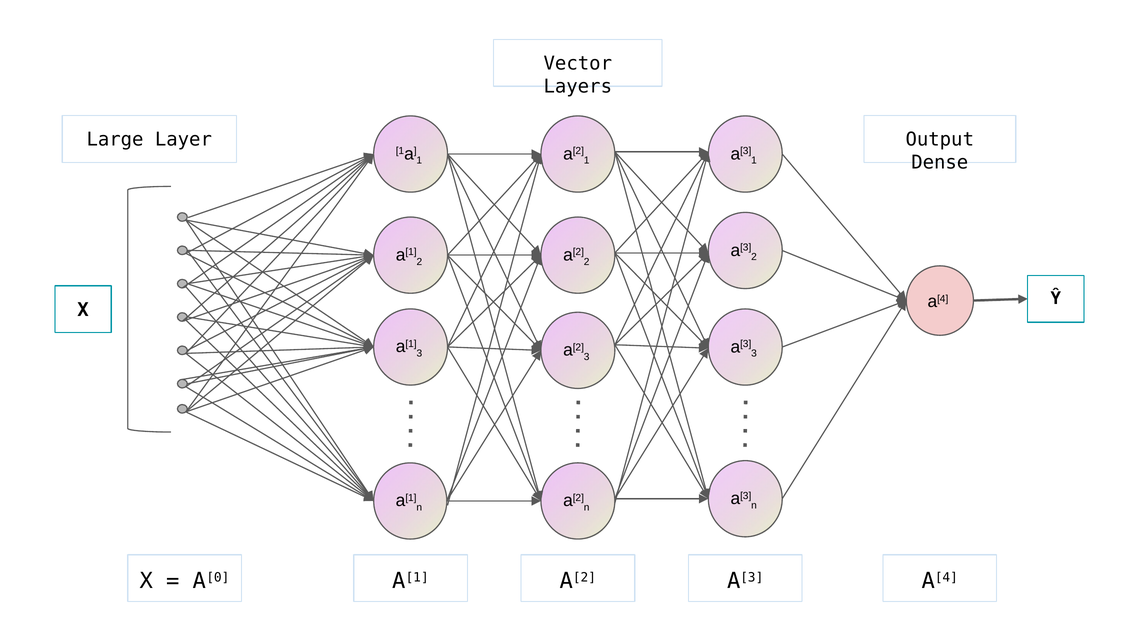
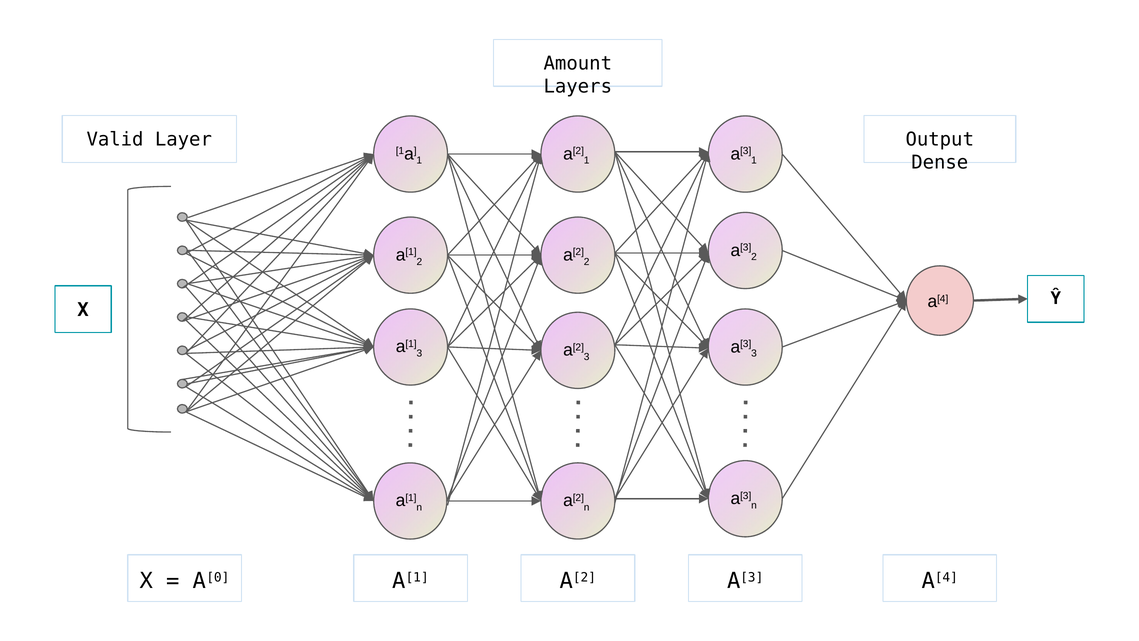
Vector: Vector -> Amount (578, 63)
Large: Large -> Valid (115, 140)
